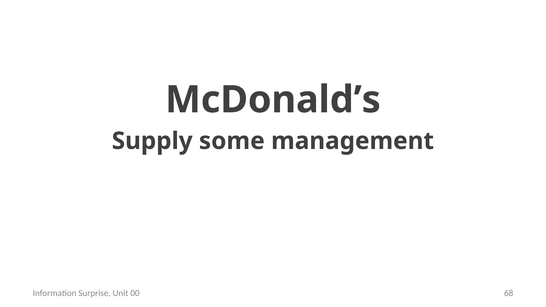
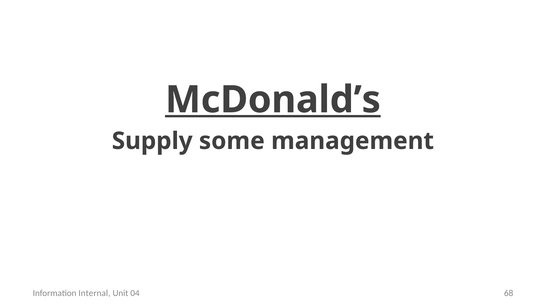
McDonald’s underline: none -> present (273, 100)
Surprise: Surprise -> Internal (94, 293)
00: 00 -> 04 (135, 293)
